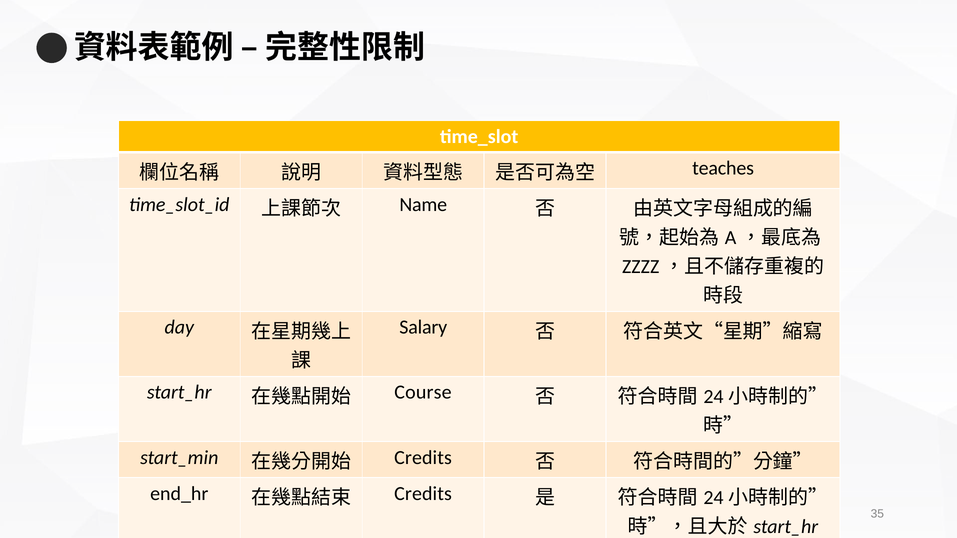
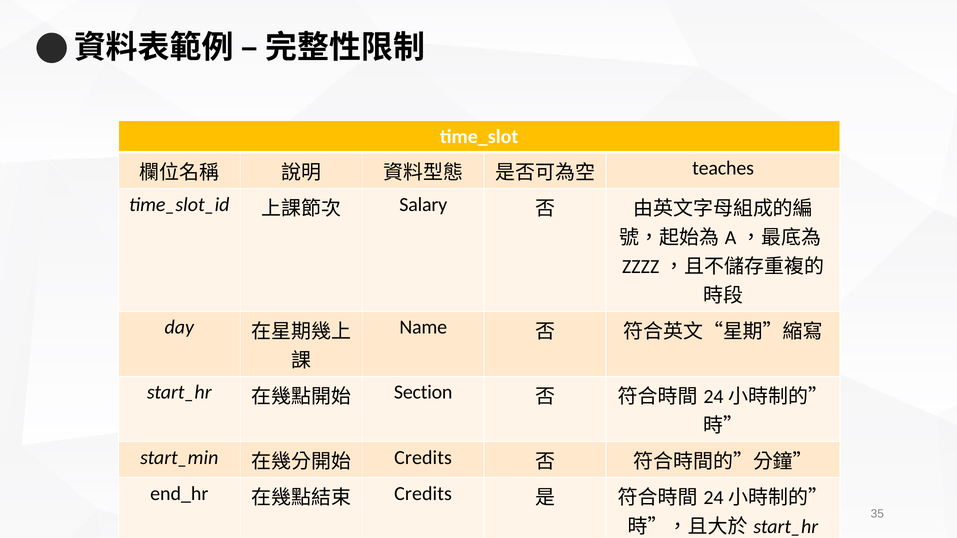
Name: Name -> Salary (423, 205)
Salary: Salary -> Name (423, 328)
Course: Course -> Section (423, 393)
